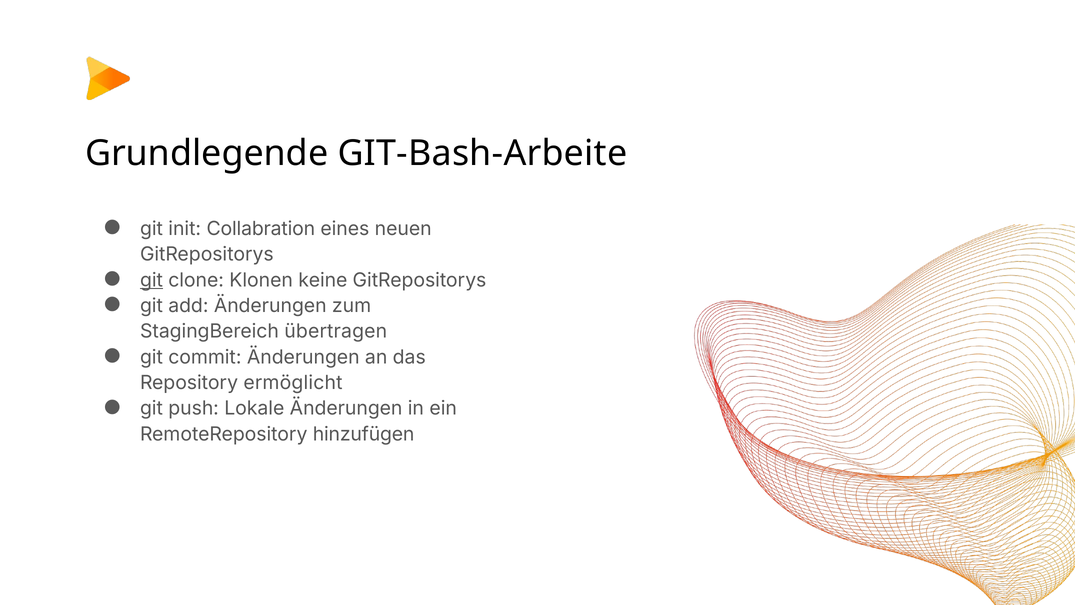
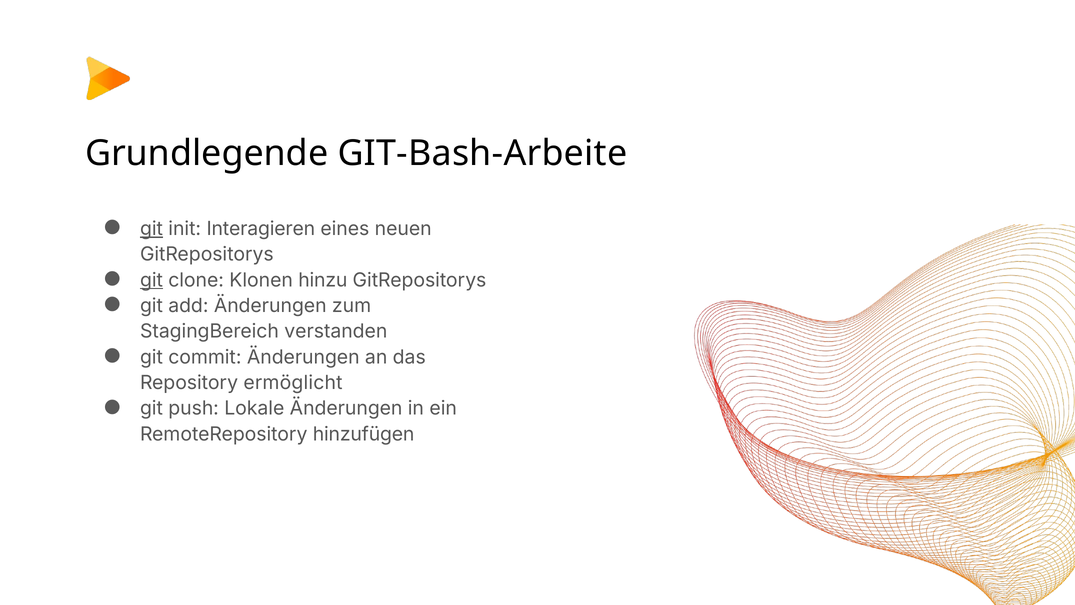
git underline: none -> present (151, 229)
Collabration: Collabration -> Interagieren (261, 229)
keine: keine -> hinzu (323, 280)
übertragen: übertragen -> verstanden (336, 331)
